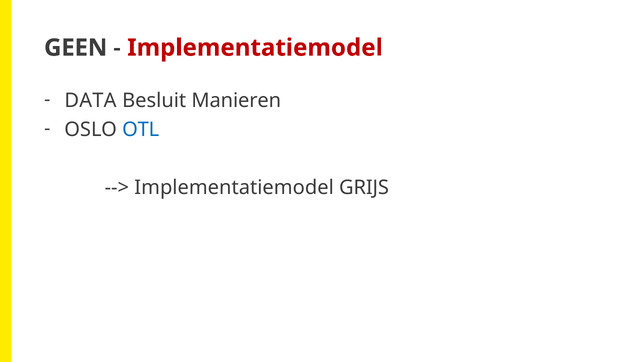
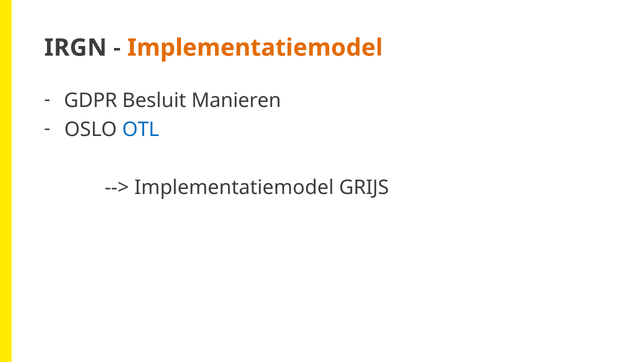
GEEN: GEEN -> IRGN (76, 48)
Implementatiemodel colour: red -> orange (255, 48)
DATA: DATA -> GDPR (91, 101)
